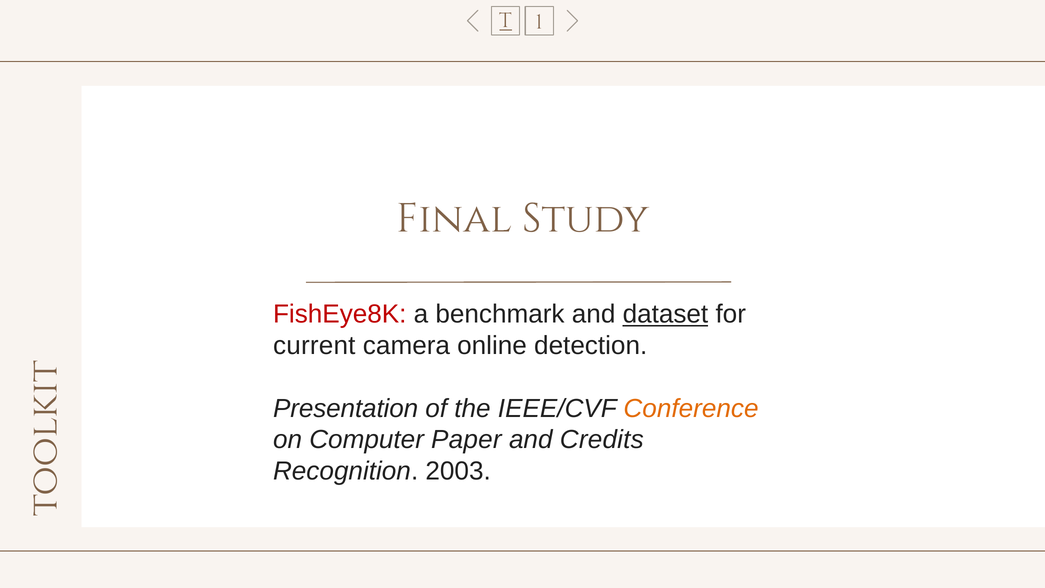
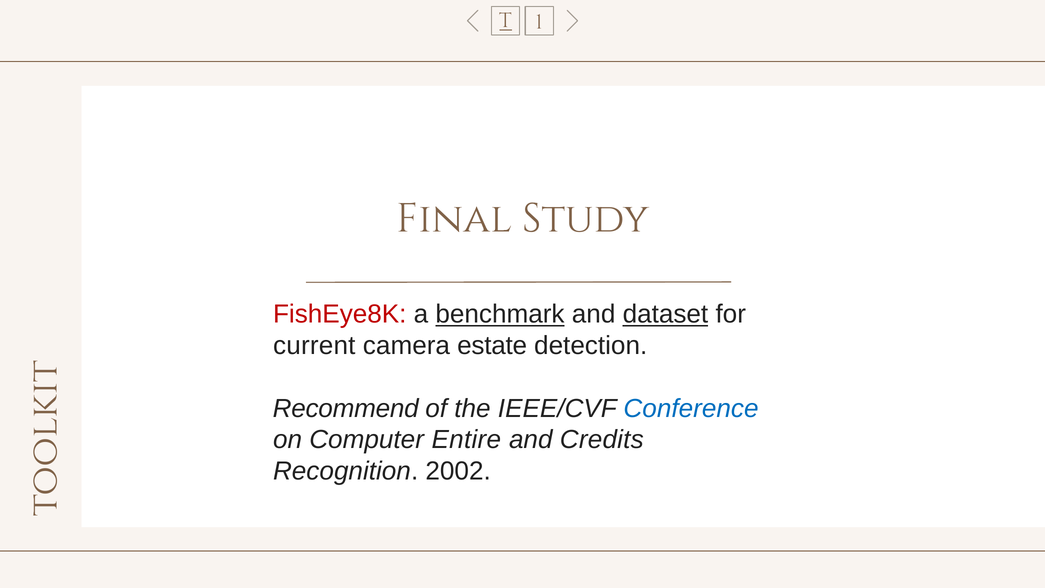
benchmark underline: none -> present (500, 314)
online: online -> estate (492, 346)
Presentation: Presentation -> Recommend (346, 408)
Conference colour: orange -> blue (691, 408)
Paper: Paper -> Entire (466, 440)
2003: 2003 -> 2002 (458, 471)
